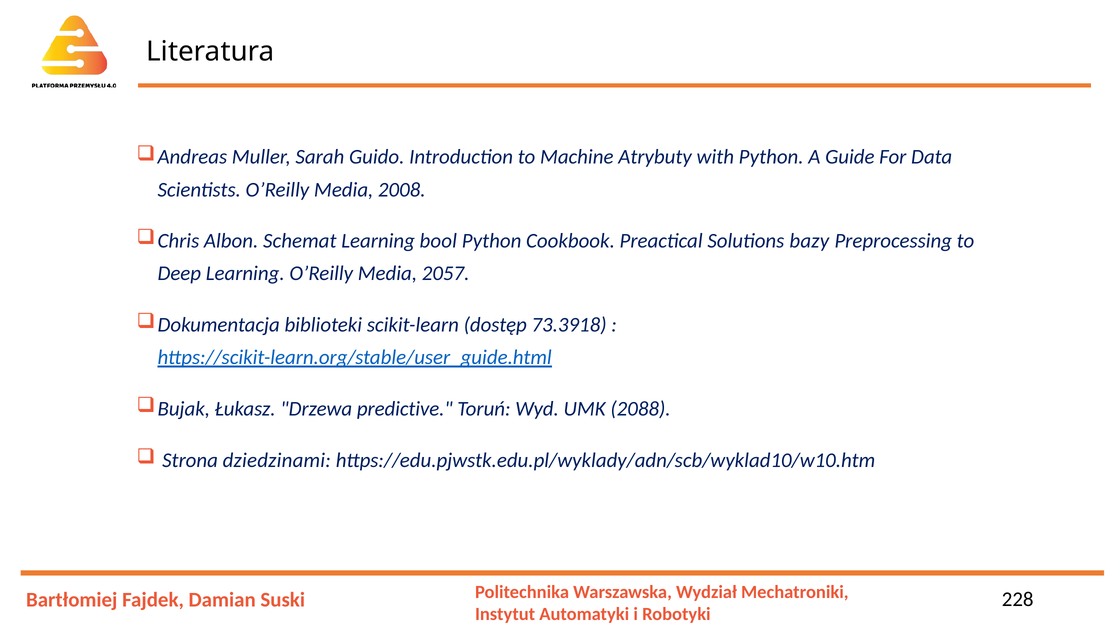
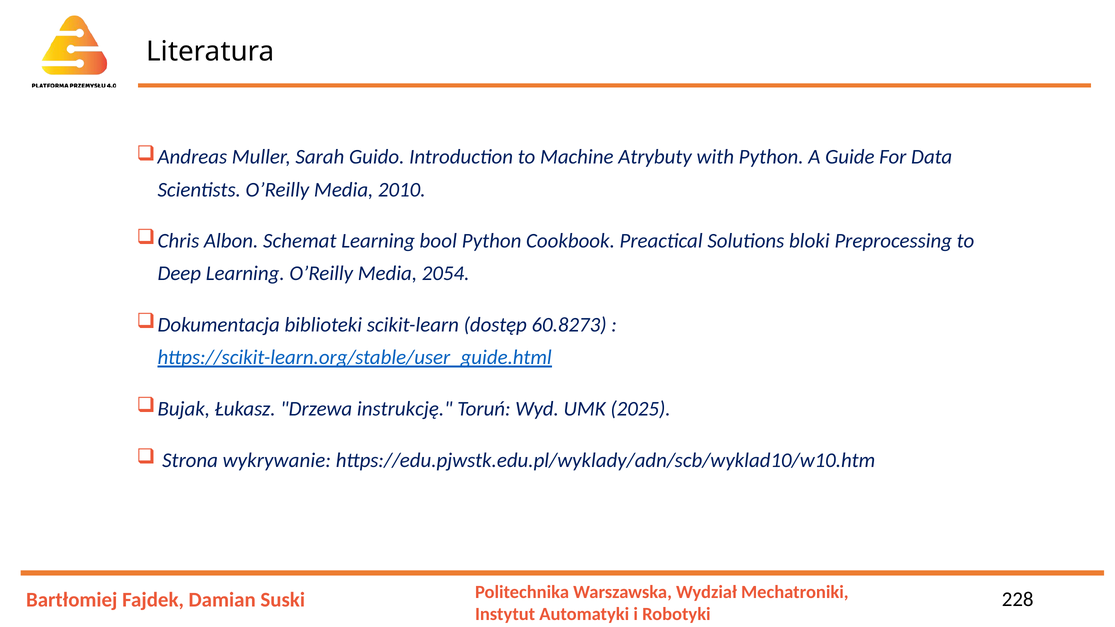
2008: 2008 -> 2010 (402, 190)
bazy: bazy -> bloki (809, 241)
2057: 2057 -> 2054 (446, 274)
73.3918: 73.3918 -> 60.8273 (569, 325)
predictive: predictive -> instrukcję (405, 409)
2088: 2088 -> 2025 (641, 409)
dziedzinami: dziedzinami -> wykrywanie (277, 460)
